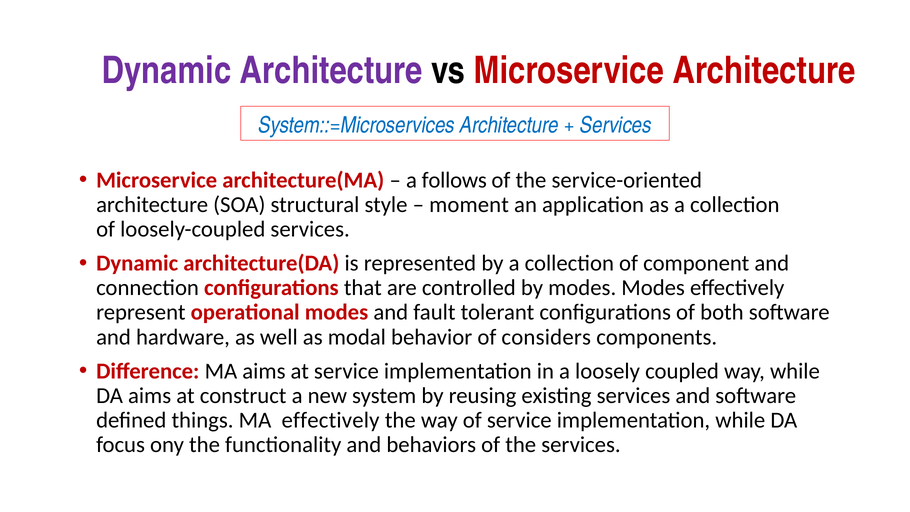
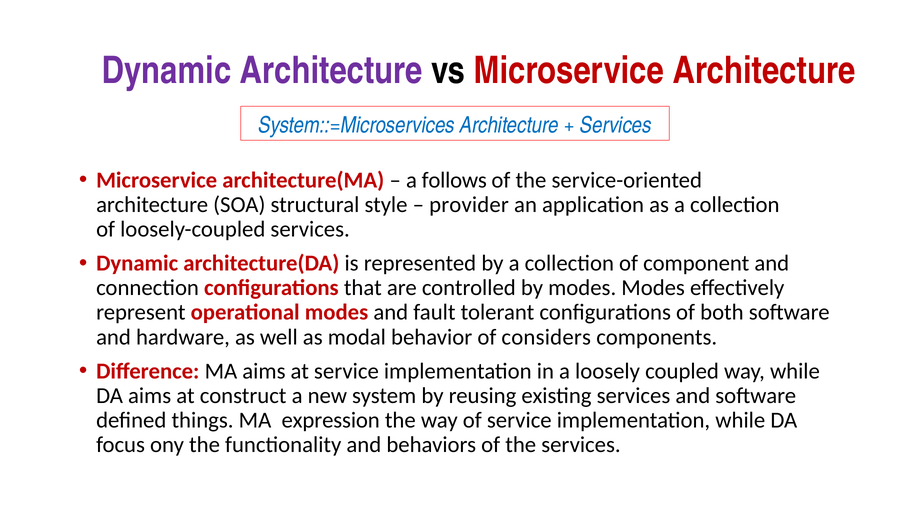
moment: moment -> provider (469, 205)
MA effectively: effectively -> expression (331, 420)
